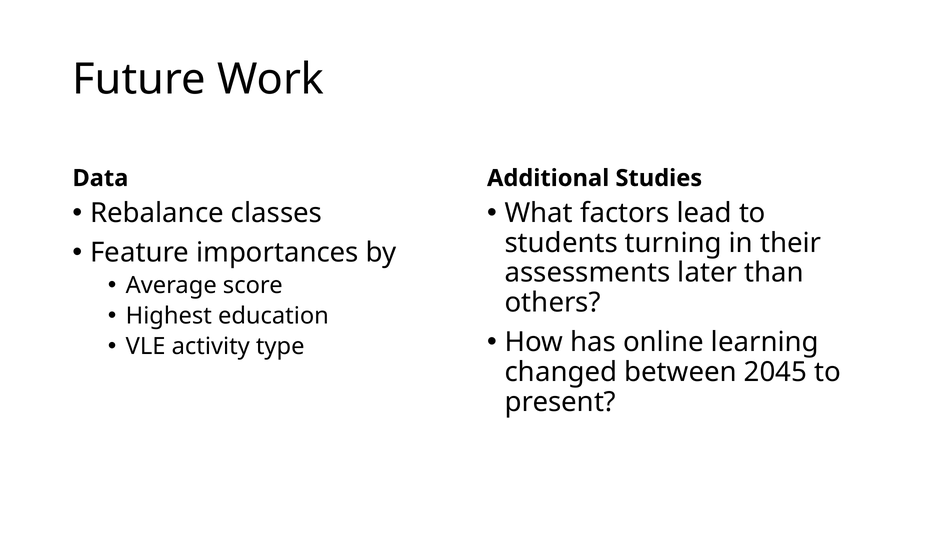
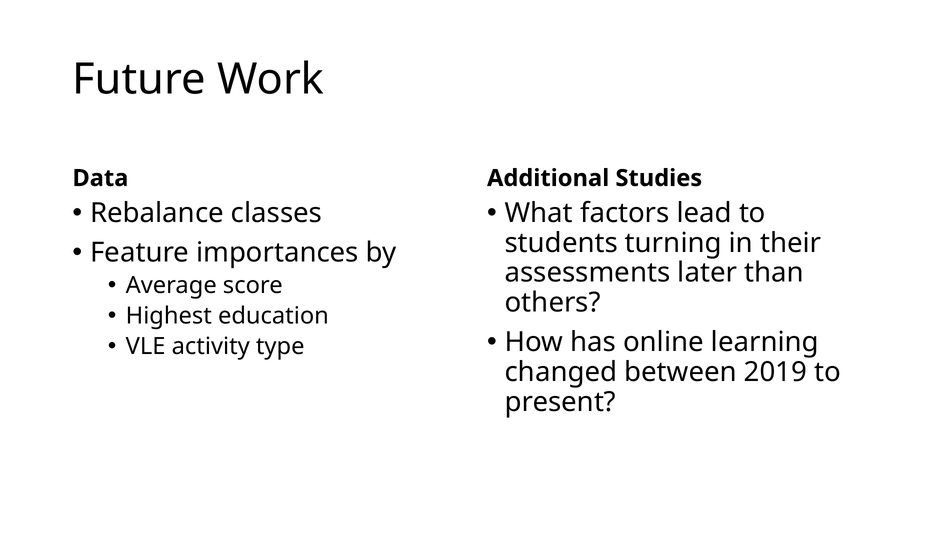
2045: 2045 -> 2019 (775, 372)
